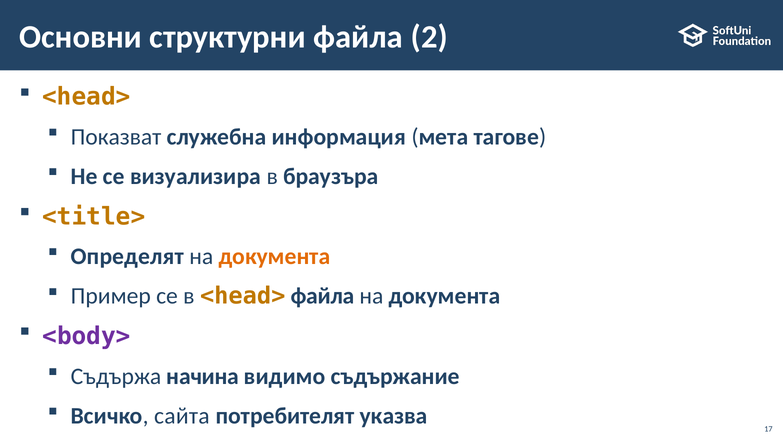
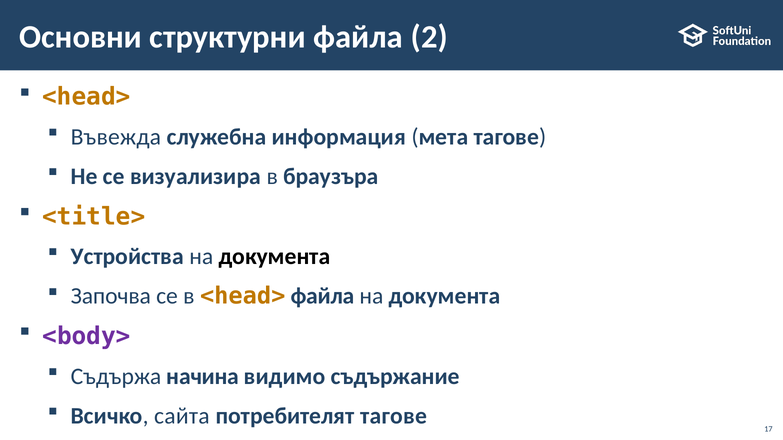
Показват: Показват -> Въвежда (116, 137)
Определят: Определят -> Устройства (127, 257)
документа colour: orange -> black (274, 257)
Пример: Пример -> Започва (111, 296)
потребителят указва: указва -> тагове (394, 416)
